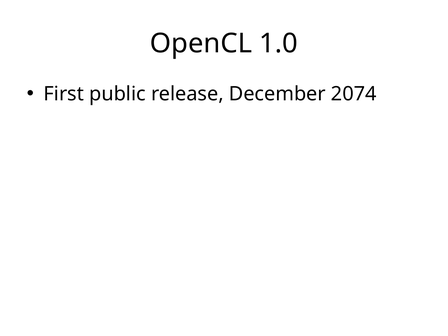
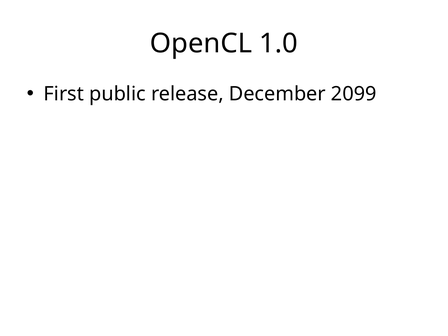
2074: 2074 -> 2099 (354, 94)
